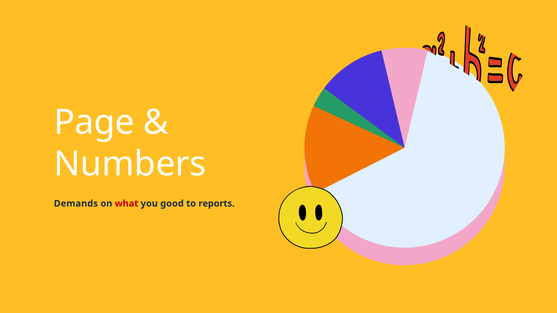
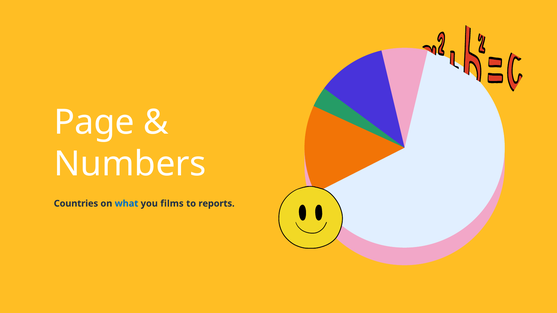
Demands: Demands -> Countries (76, 204)
what colour: red -> blue (127, 204)
good: good -> films (172, 204)
